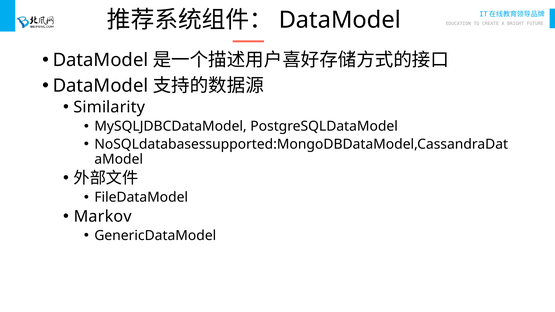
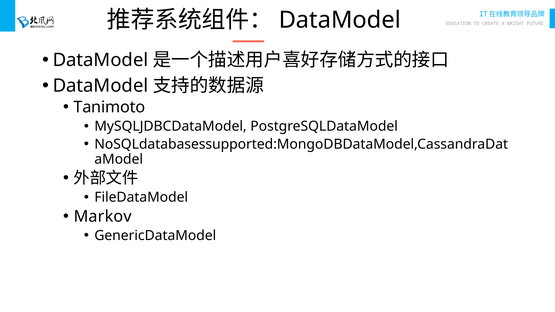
Similarity: Similarity -> Tanimoto (109, 107)
